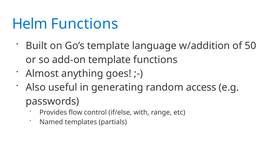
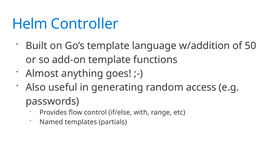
Helm Functions: Functions -> Controller (85, 24)
